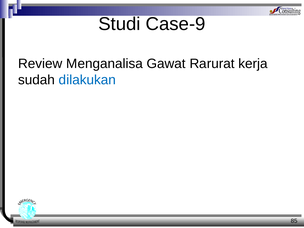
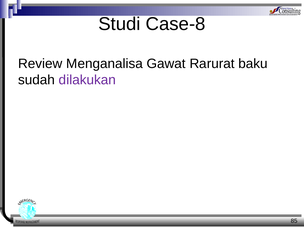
Case-9: Case-9 -> Case-8 (176, 24)
kerja: kerja -> baku (253, 64)
dilakukan colour: blue -> purple (87, 80)
